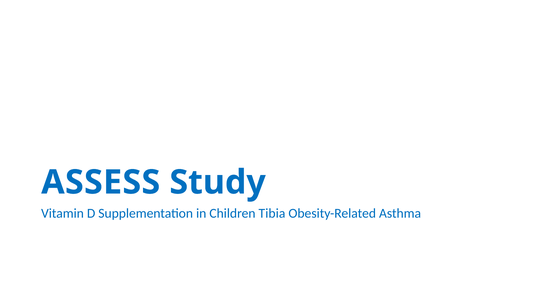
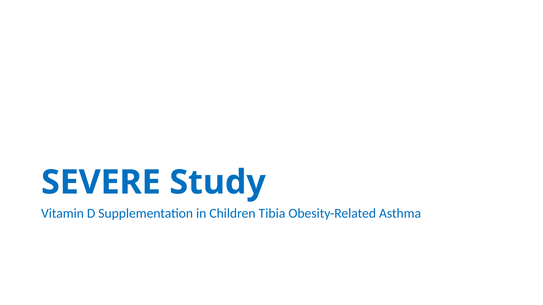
ASSESS: ASSESS -> SEVERE (101, 183)
